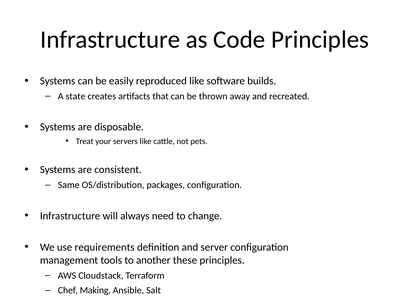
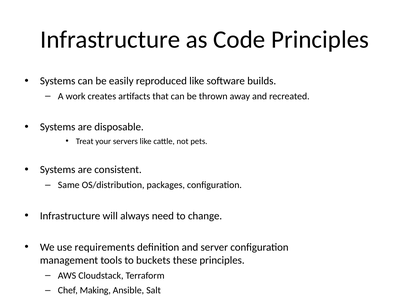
state: state -> work (76, 96)
another: another -> buckets (153, 261)
